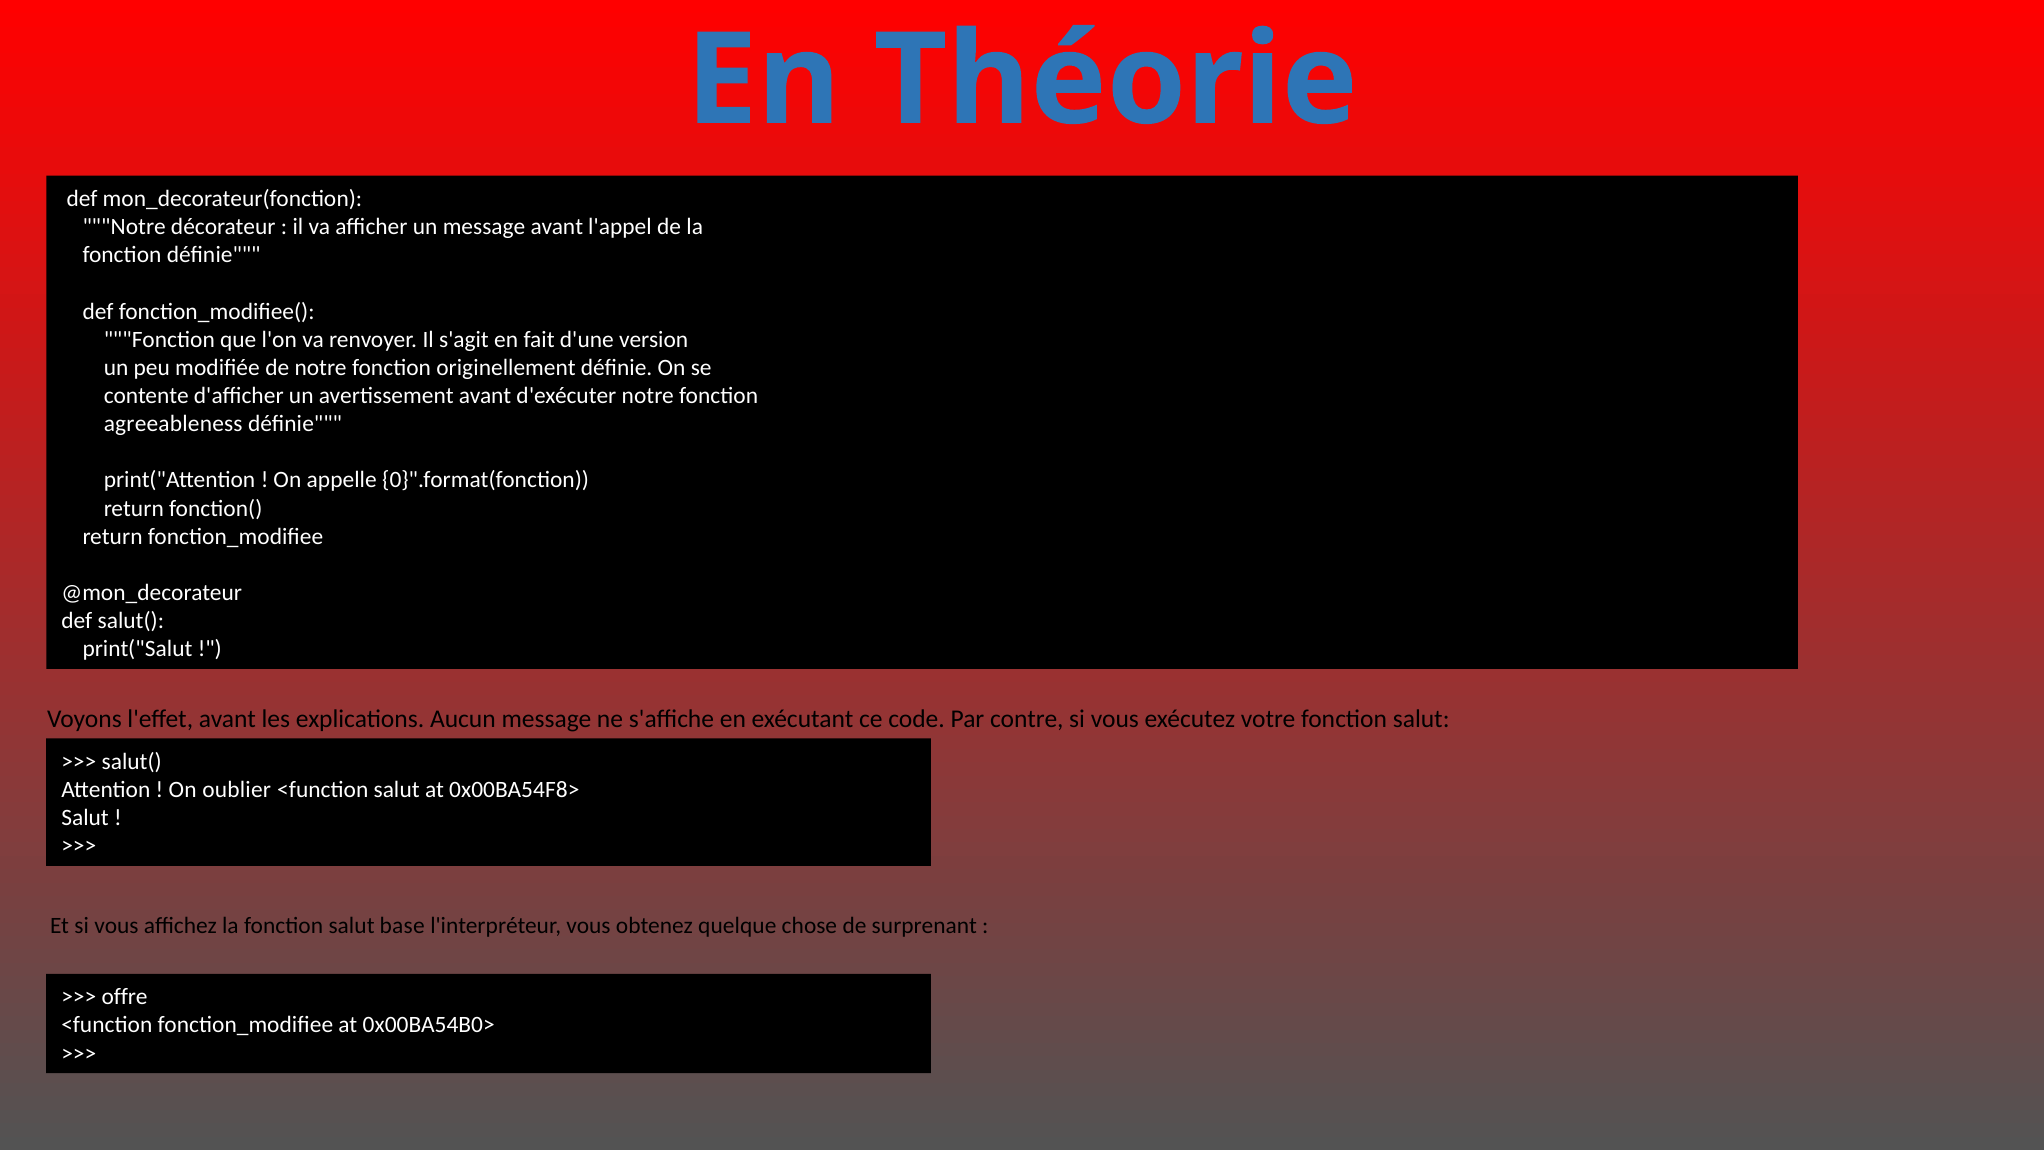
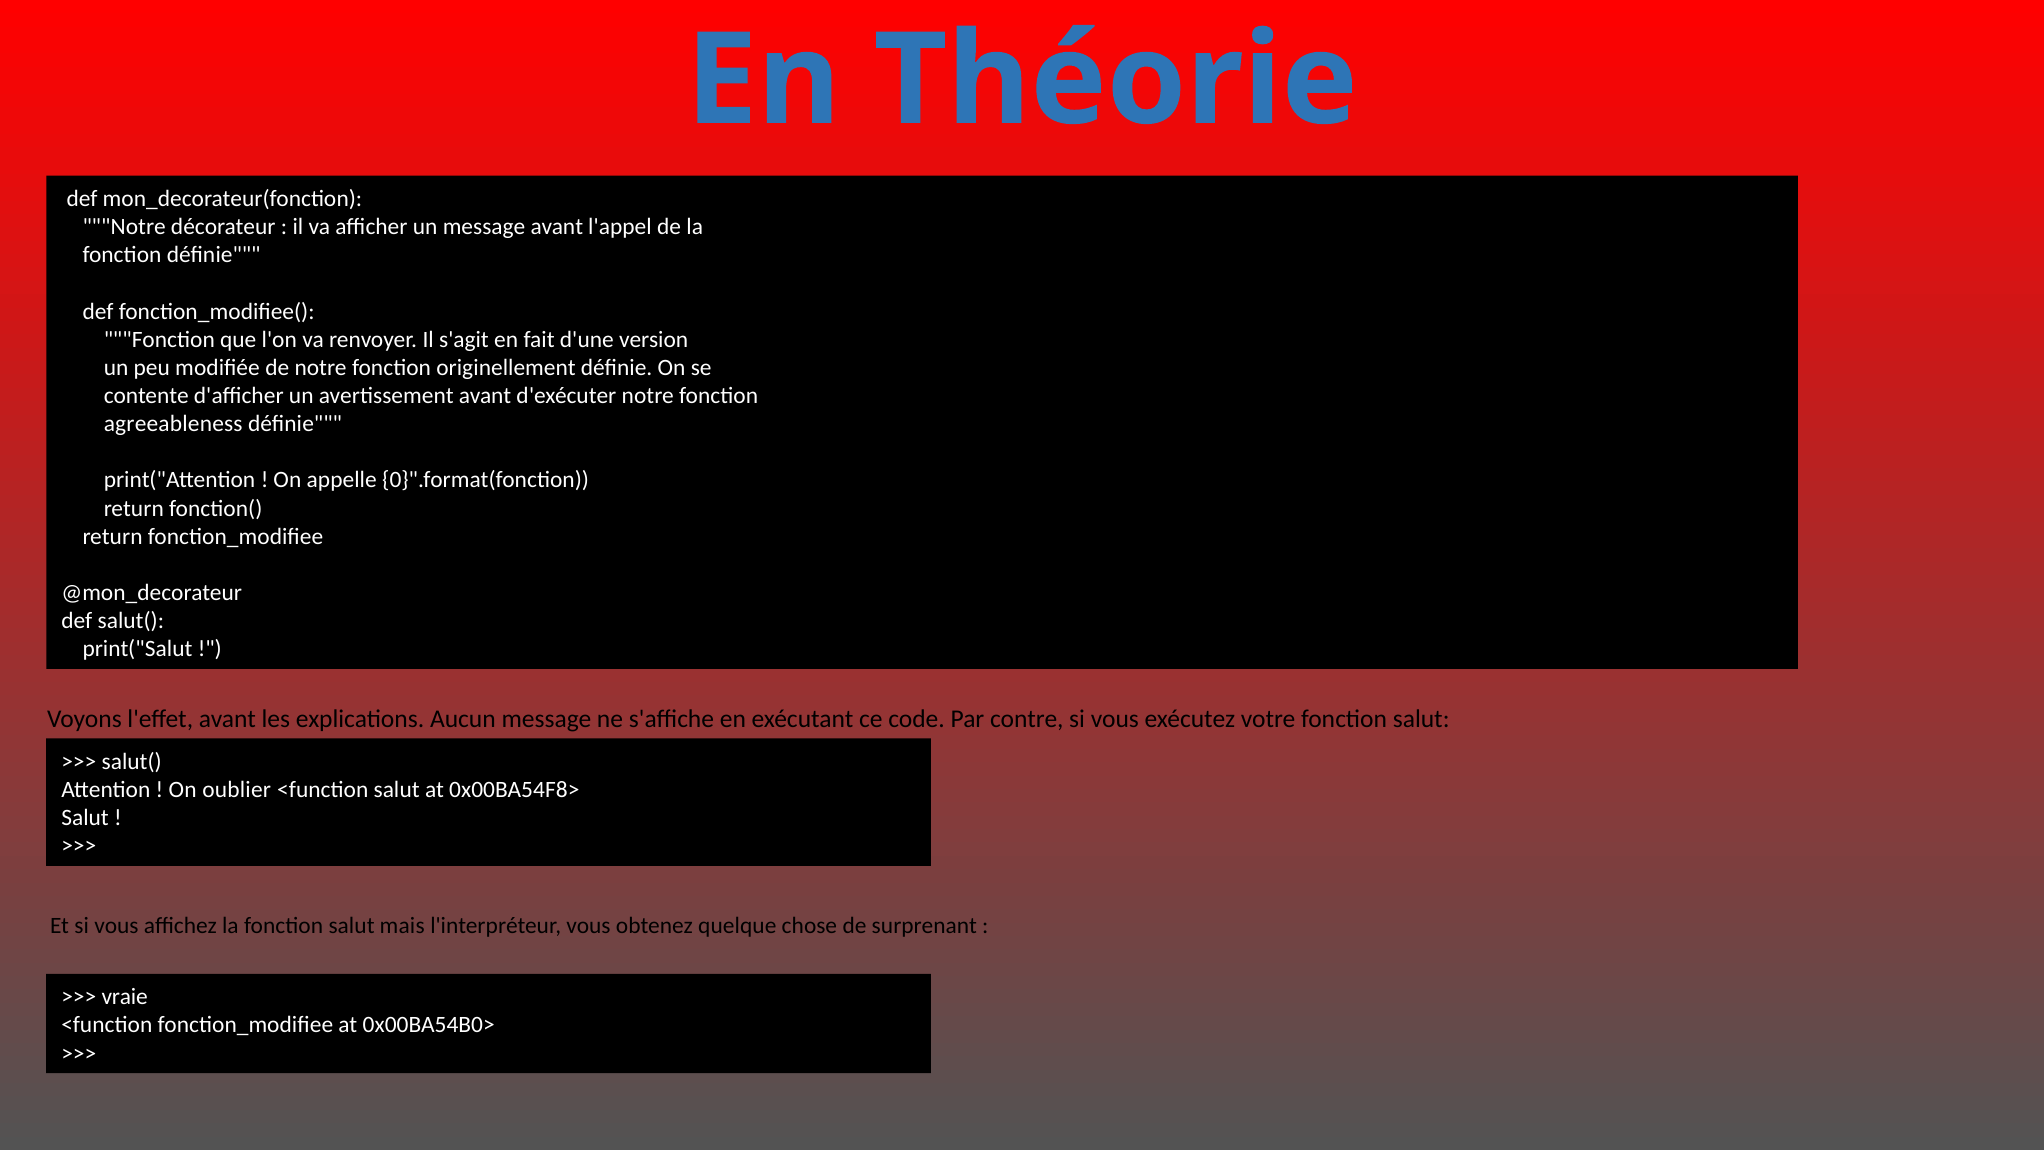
base: base -> mais (402, 925)
offre: offre -> vraie (125, 997)
